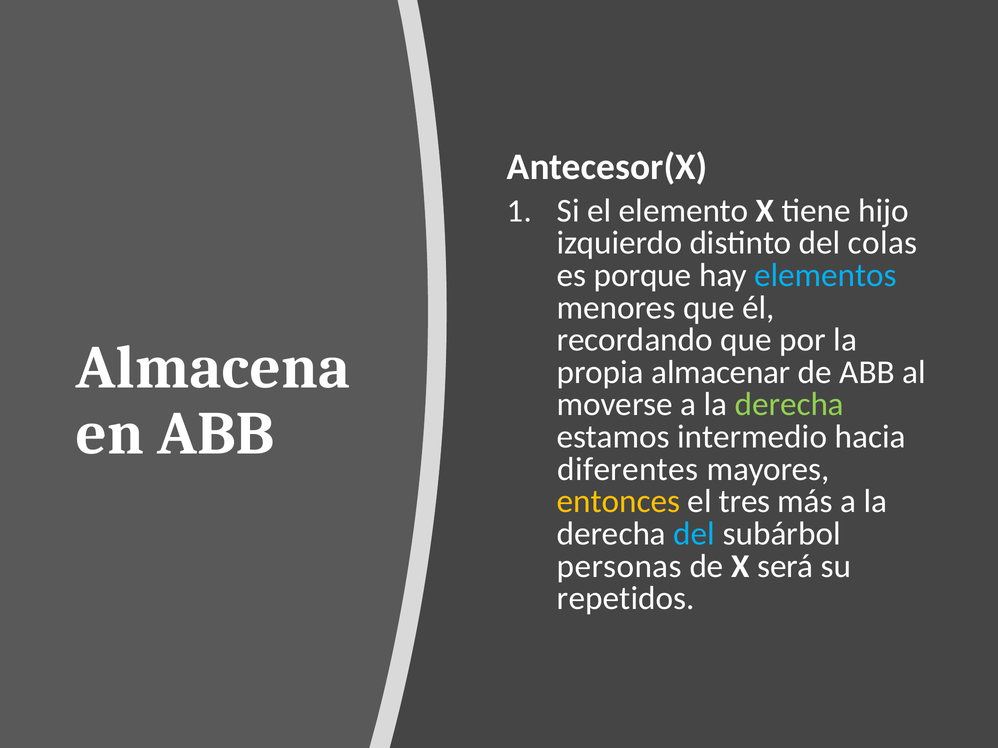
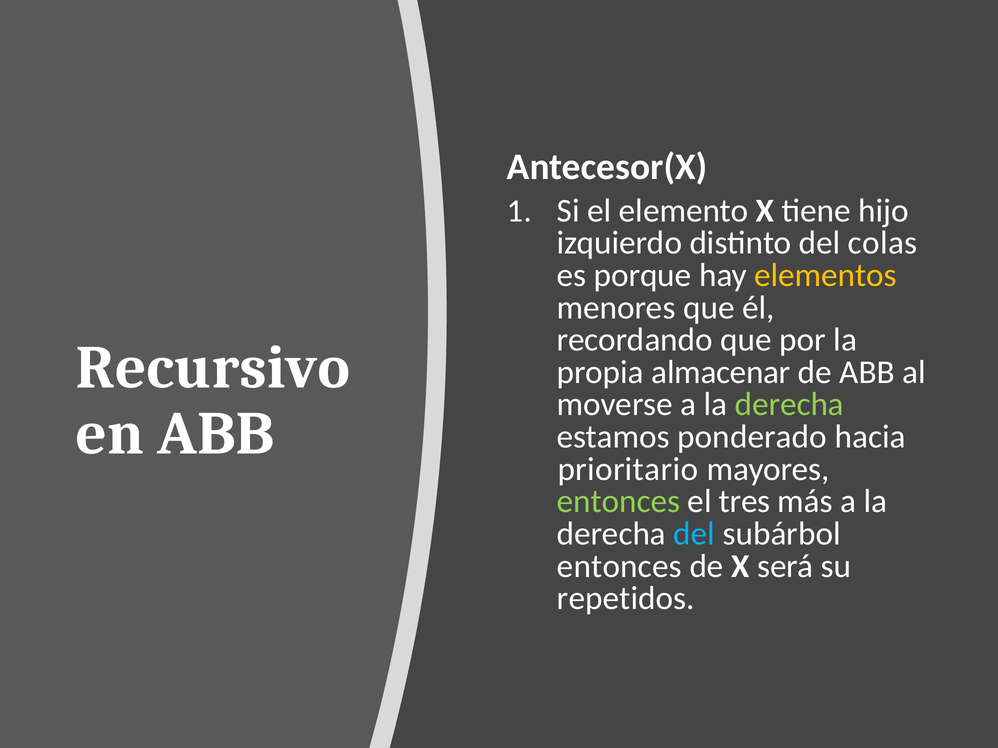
elementos colour: light blue -> yellow (826, 275)
Almacena: Almacena -> Recursivo (213, 368)
intermedio: intermedio -> ponderado (752, 437)
diferentes: diferentes -> prioritario (628, 469)
entonces colour: yellow -> light green (618, 502)
personas: personas -> entonces (619, 566)
